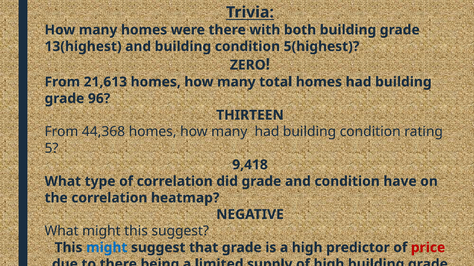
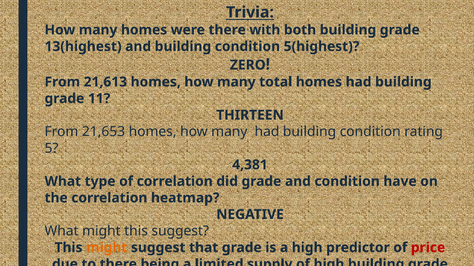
96: 96 -> 11 (99, 99)
44,368: 44,368 -> 21,653 (104, 132)
9,418: 9,418 -> 4,381 (250, 165)
might colour: blue -> orange (107, 248)
